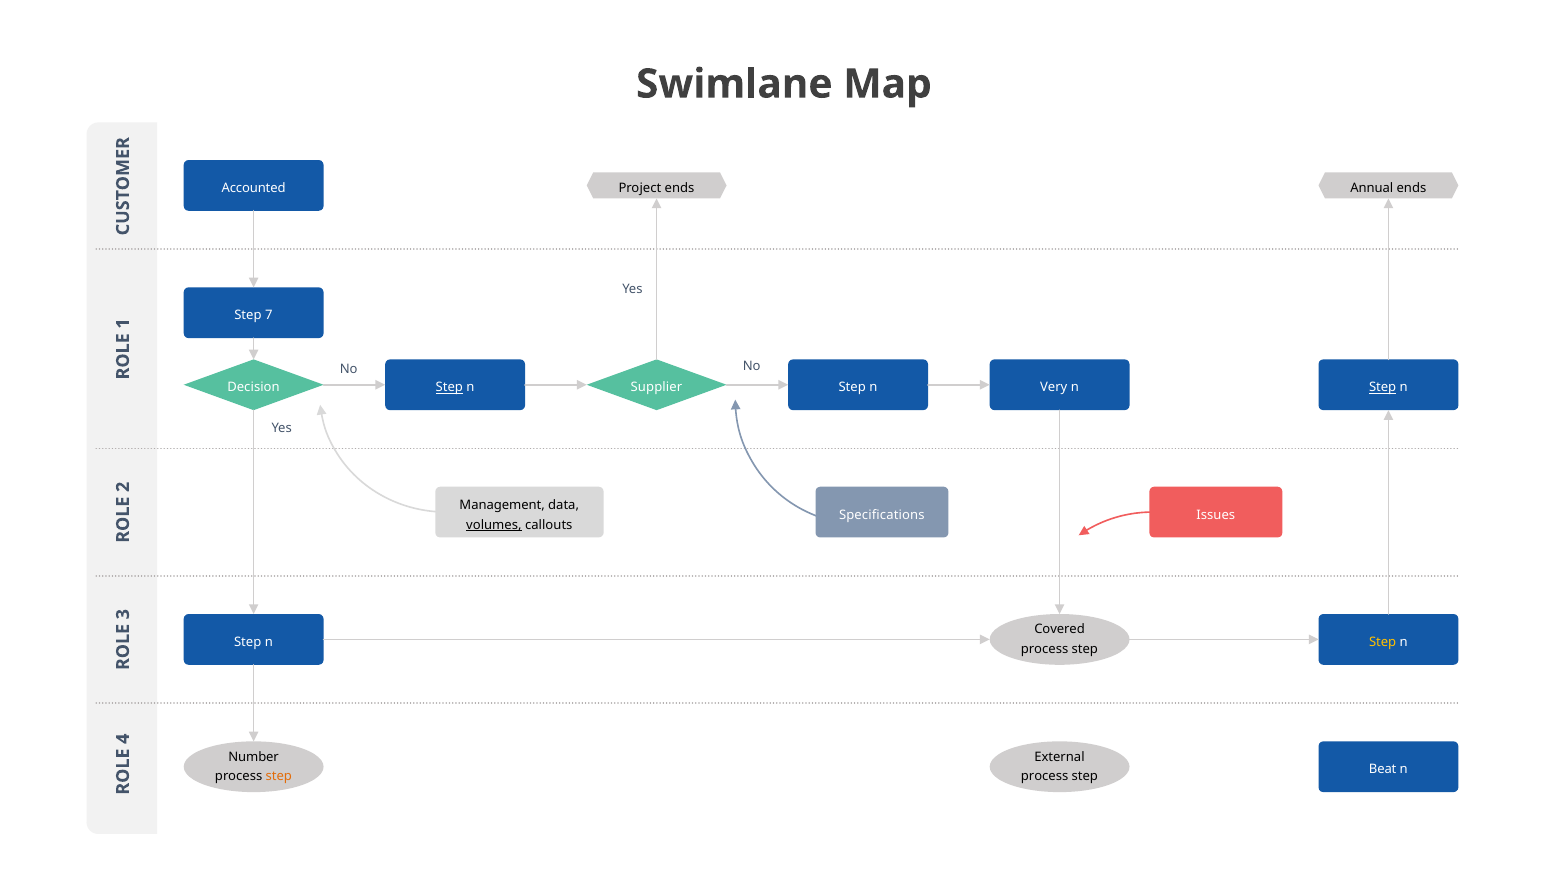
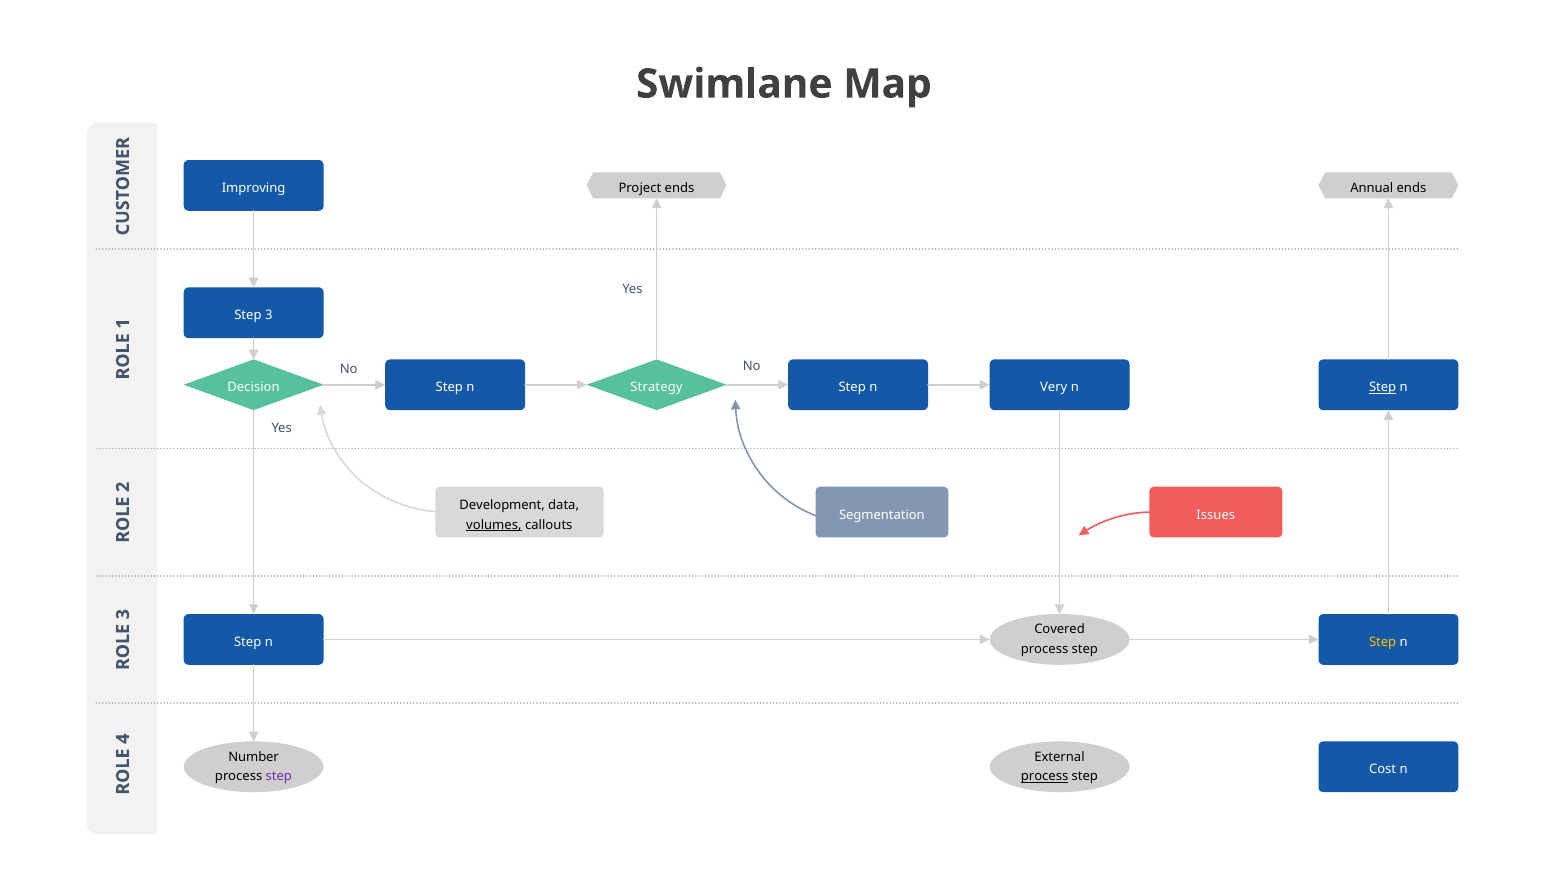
Accounted: Accounted -> Improving (254, 188)
Step 7: 7 -> 3 (269, 316)
Step underline: present -> none (449, 388)
Supplier: Supplier -> Strategy (656, 388)
Management: Management -> Development (502, 505)
Specifications: Specifications -> Segmentation (882, 515)
Beat: Beat -> Cost (1383, 770)
step colour: orange -> purple (279, 776)
process underline: none -> present (1045, 776)
